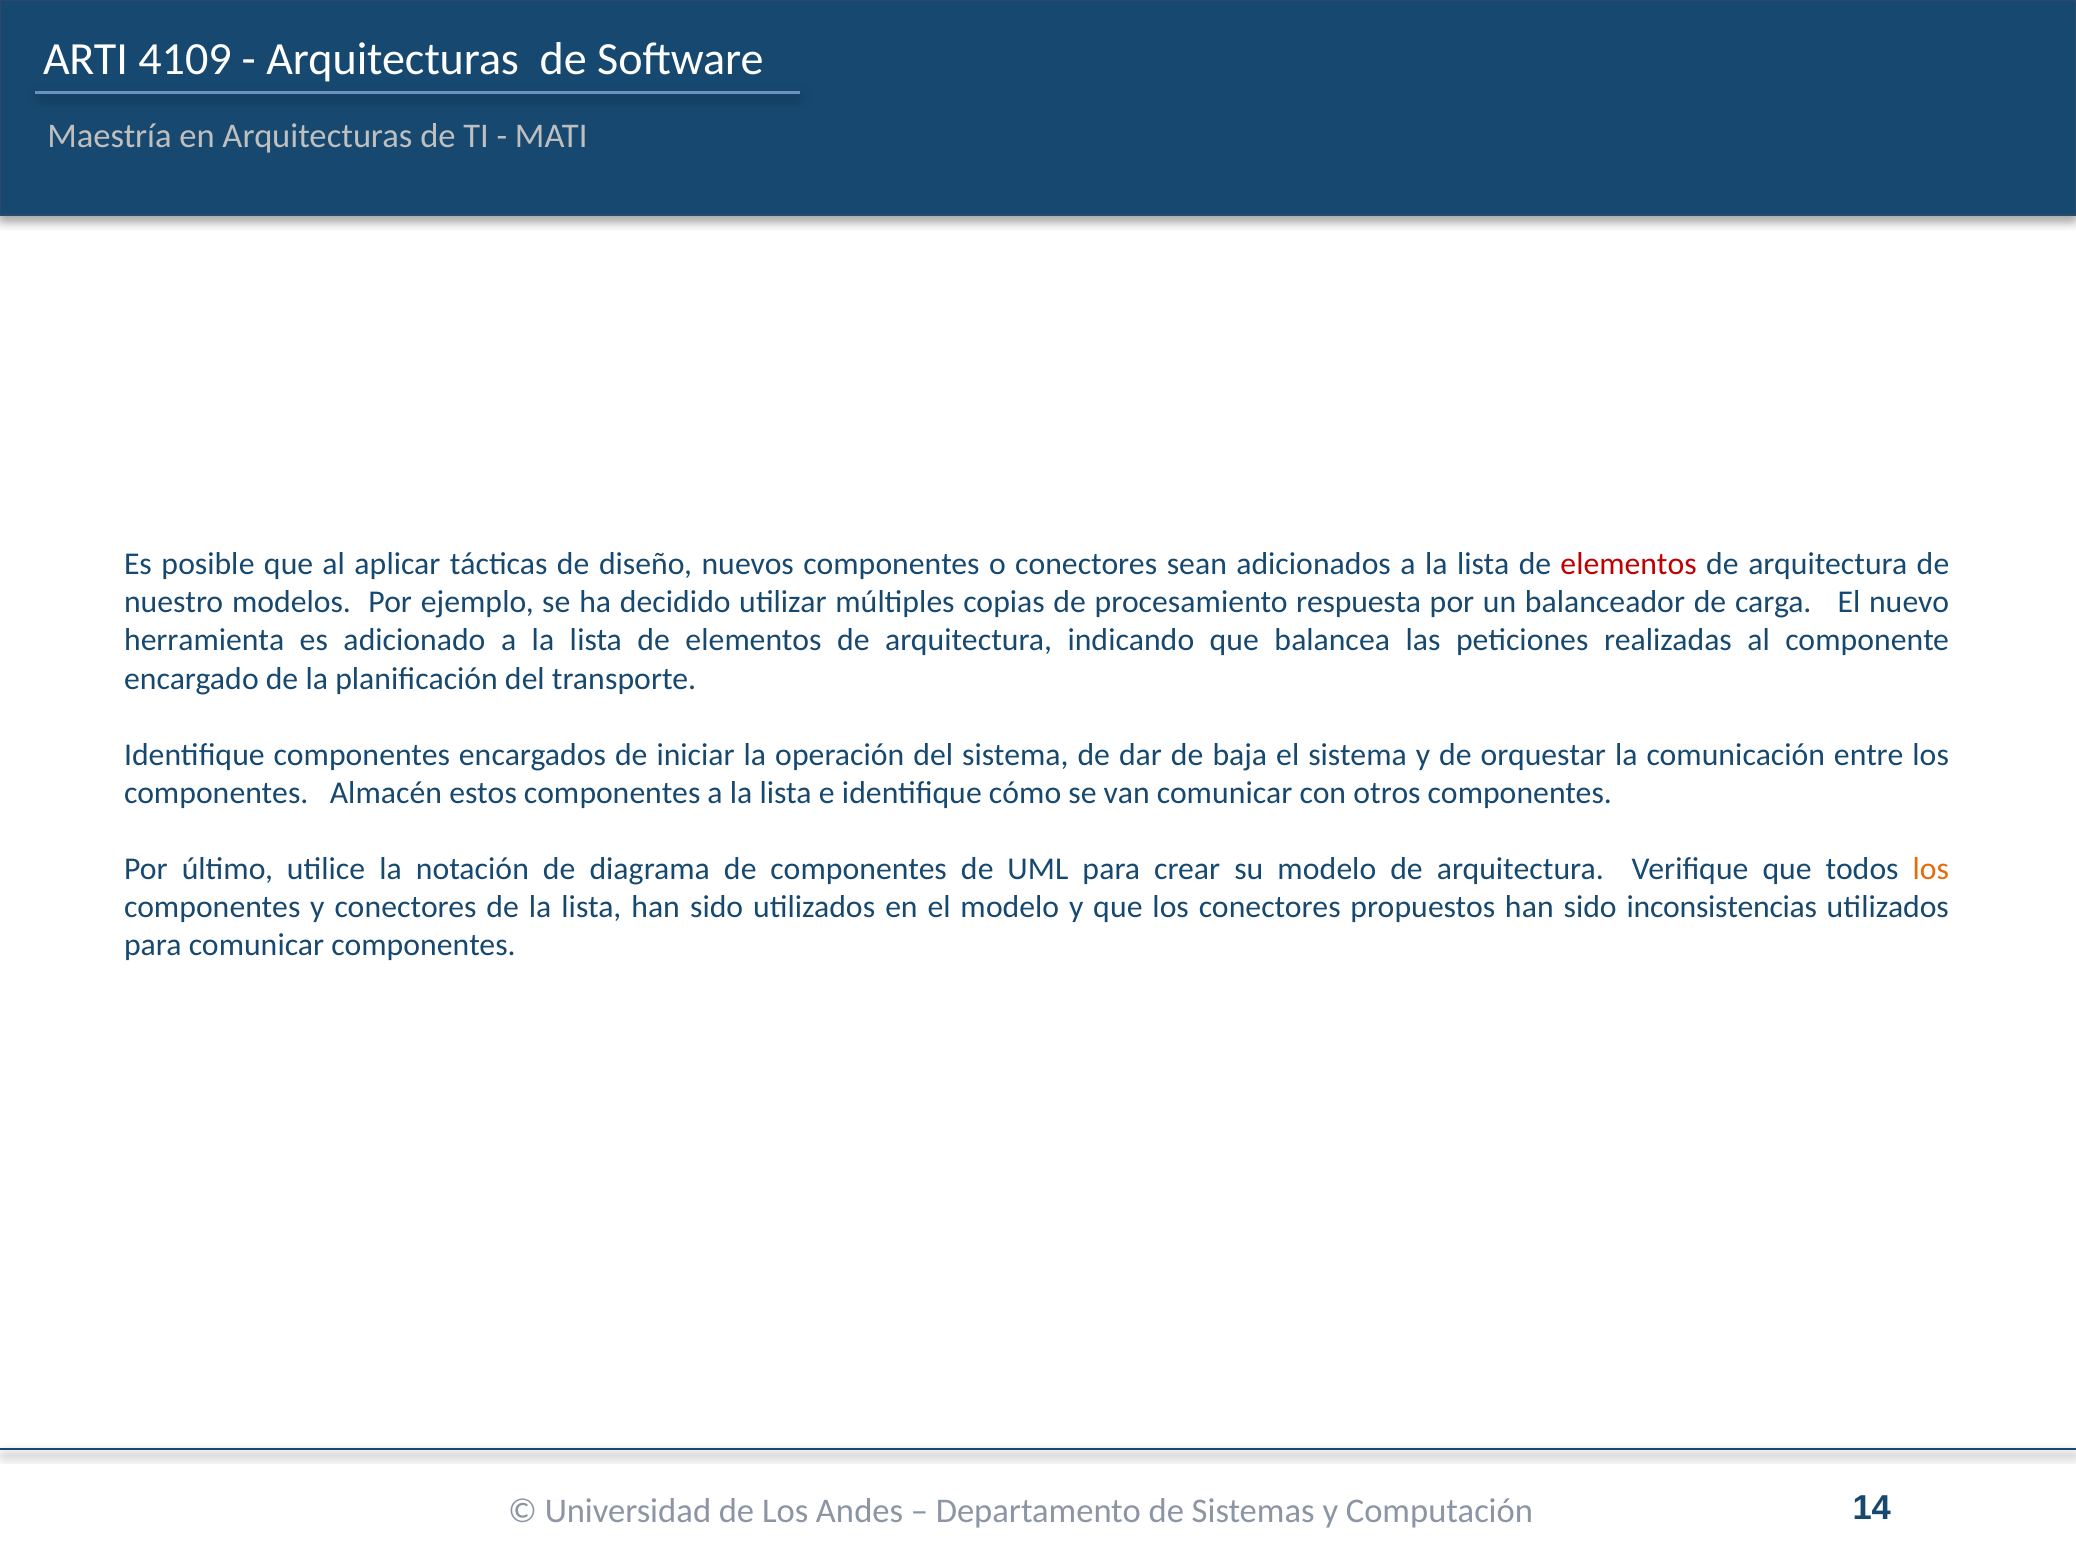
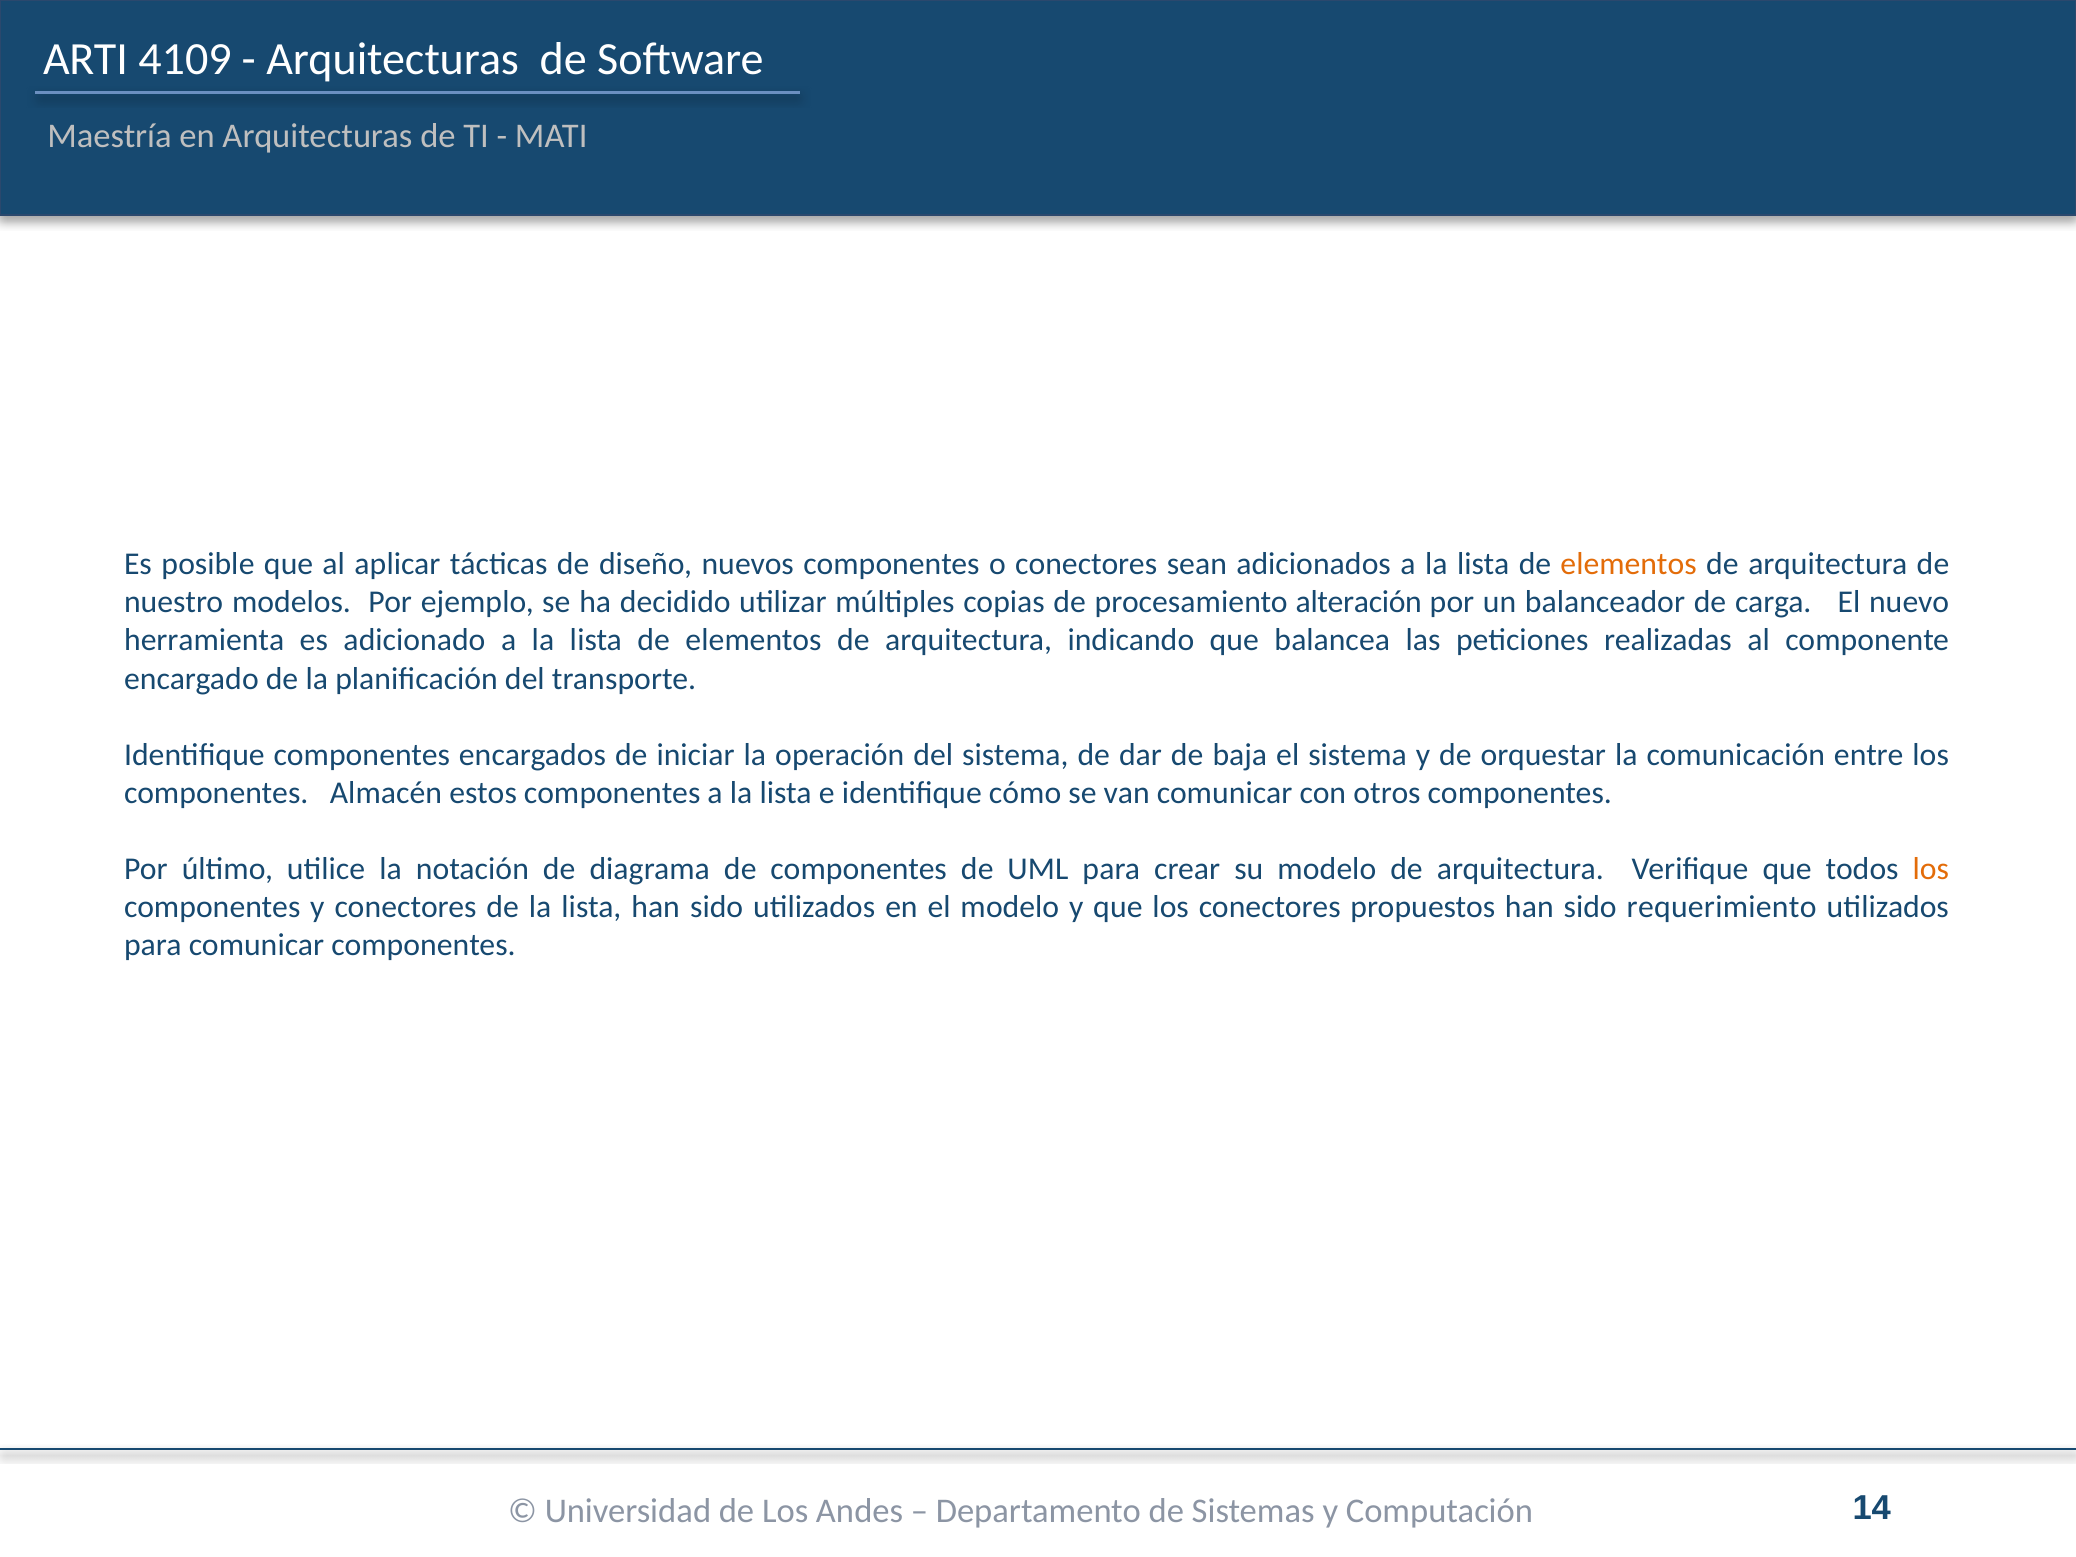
elementos colour: red -> orange (1629, 564)
respuesta: respuesta -> alteración (1359, 602)
inconsistencias: inconsistencias -> requerimiento (1722, 907)
